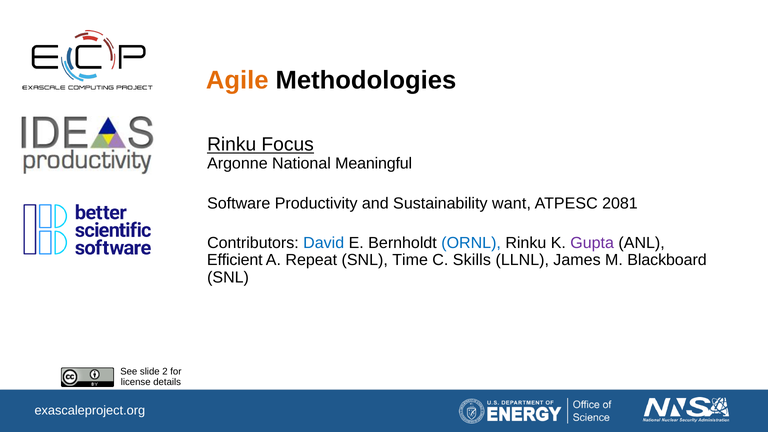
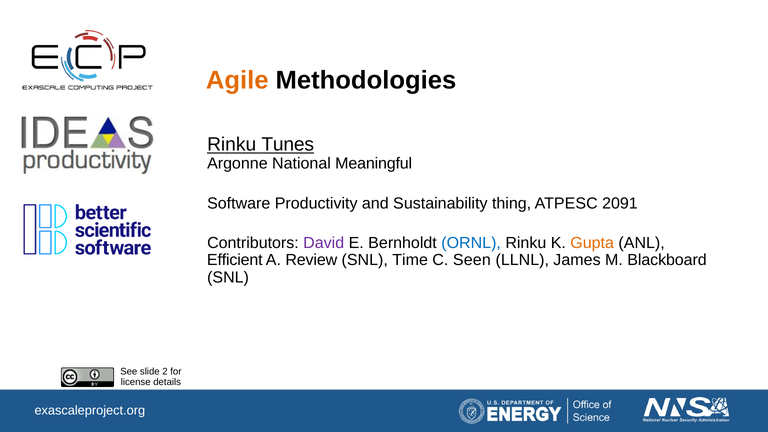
Focus: Focus -> Tunes (288, 145)
want: want -> thing (512, 203)
2081: 2081 -> 2091 (620, 203)
David colour: blue -> purple (324, 243)
Gupta colour: purple -> orange (592, 243)
Repeat: Repeat -> Review (311, 260)
Skills: Skills -> Seen (472, 260)
